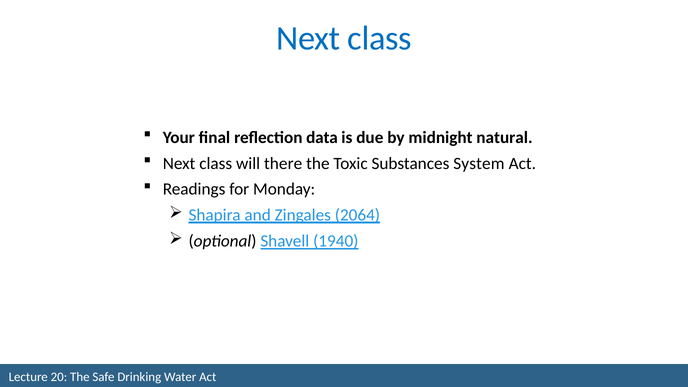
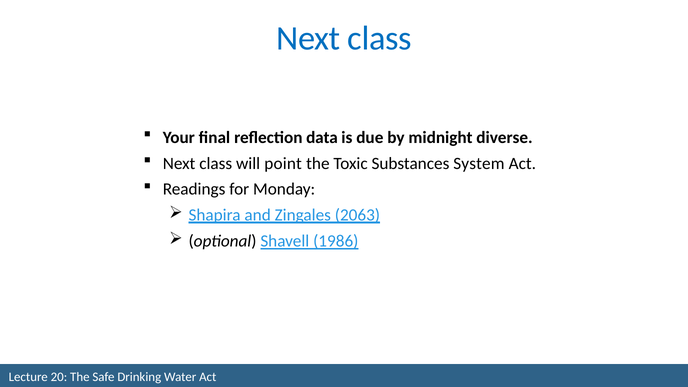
natural: natural -> diverse (505, 138)
there: there -> point (283, 163)
2064: 2064 -> 2063 (357, 215)
1940: 1940 -> 1986 (336, 241)
